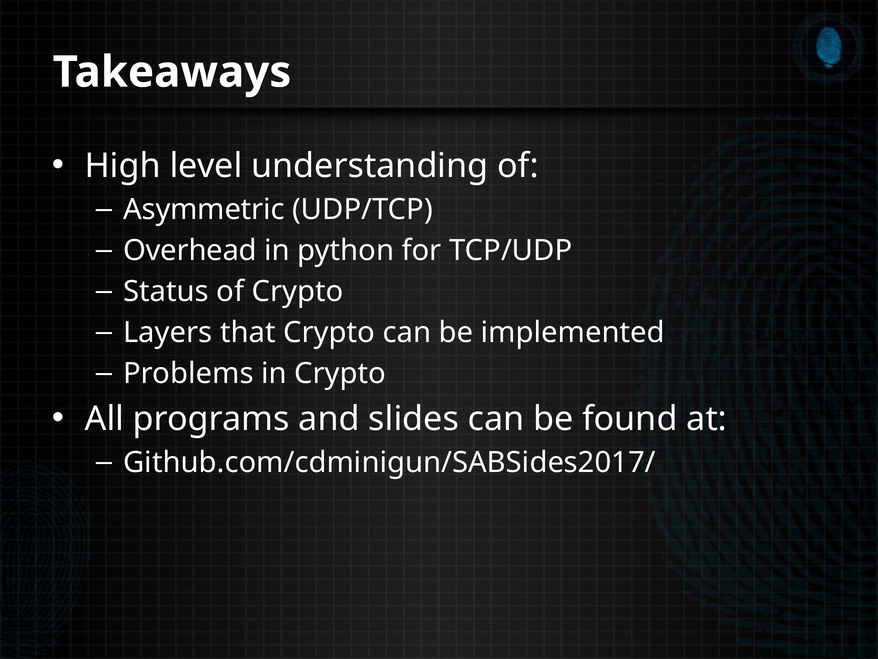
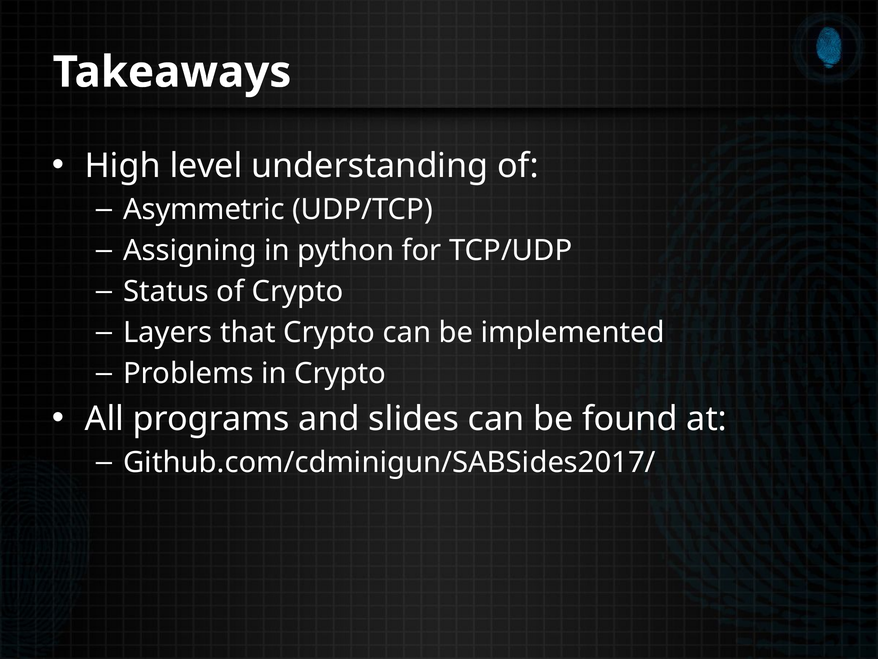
Overhead: Overhead -> Assigning (190, 250)
